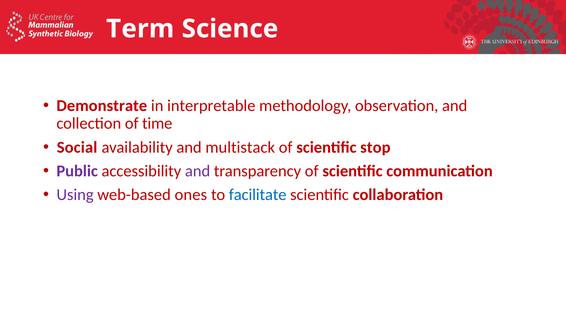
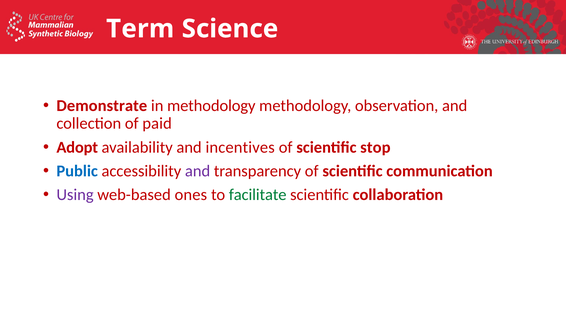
in interpretable: interpretable -> methodology (211, 105)
time: time -> paid (157, 123)
Social: Social -> Adopt (77, 147)
multistack: multistack -> incentives (240, 147)
Public colour: purple -> blue (77, 171)
facilitate colour: blue -> green (258, 194)
